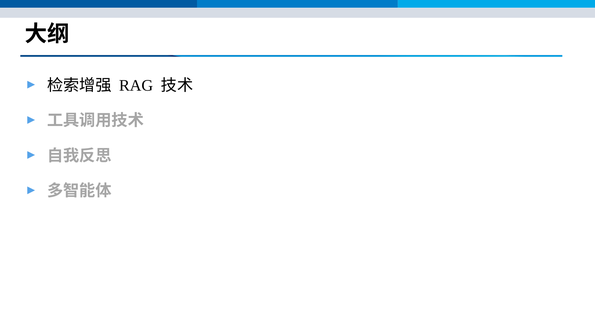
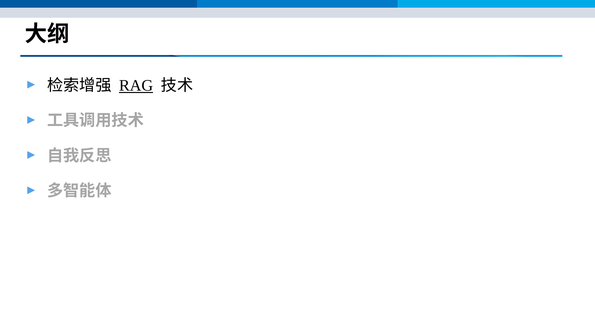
RAG underline: none -> present (136, 86)
